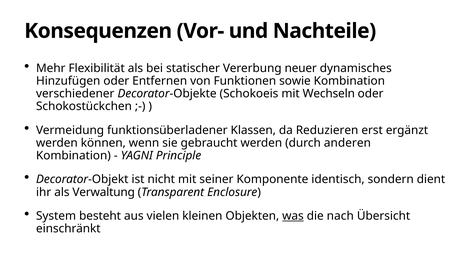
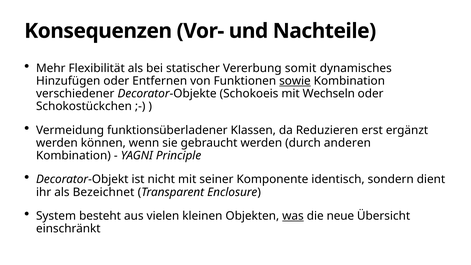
neuer: neuer -> somit (301, 68)
sowie underline: none -> present (295, 81)
Verwaltung: Verwaltung -> Bezeichnet (104, 192)
nach: nach -> neue (340, 216)
